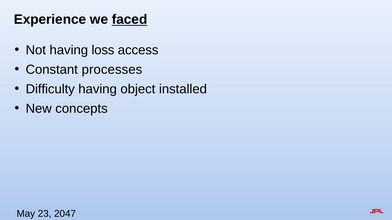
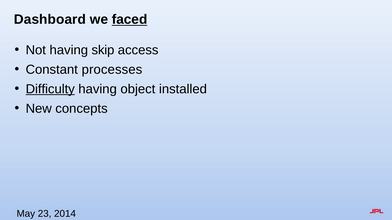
Experience: Experience -> Dashboard (50, 20)
loss: loss -> skip (103, 50)
Difficulty underline: none -> present (50, 89)
2047: 2047 -> 2014 (65, 214)
